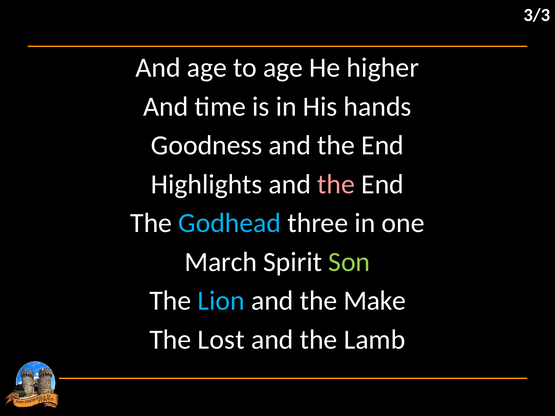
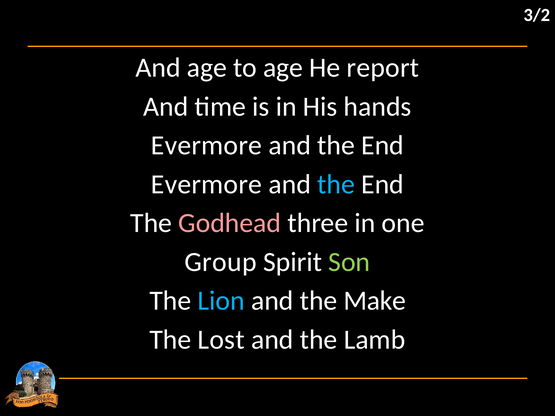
3/3: 3/3 -> 3/2 (537, 15)
higher: higher -> report (383, 68)
Goodness: Goodness -> Evermore (207, 145)
Highlights: Highlights -> Evermore (207, 184)
the colour: pink -> light blue (336, 184)
Godhead colour: light blue -> pink (230, 223)
March: March -> Group (221, 262)
